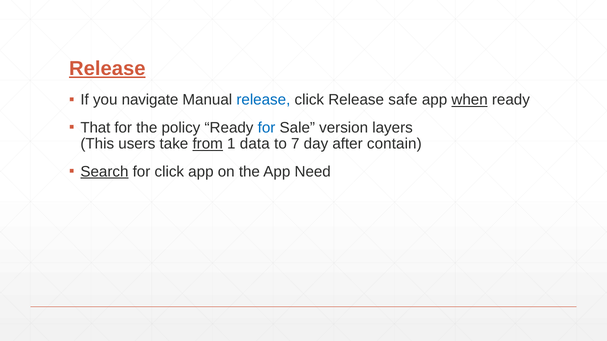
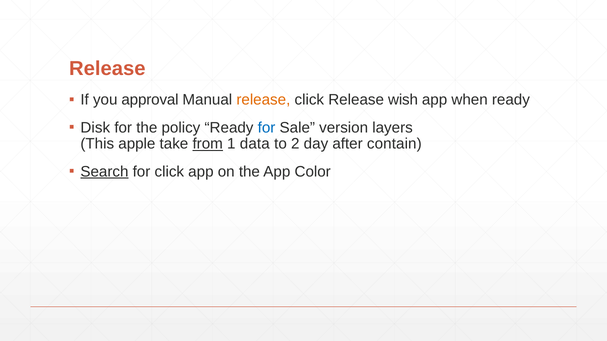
Release underline: present -> none (107, 69)
navigate: navigate -> approval (150, 100)
release colour: blue -> orange (263, 100)
safe: safe -> wish (403, 100)
when underline: present -> none (470, 100)
That: That -> Disk (95, 128)
users: users -> apple (137, 144)
7: 7 -> 2 (295, 144)
Need: Need -> Color (313, 172)
